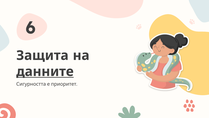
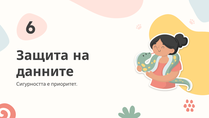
данните underline: present -> none (45, 71)
